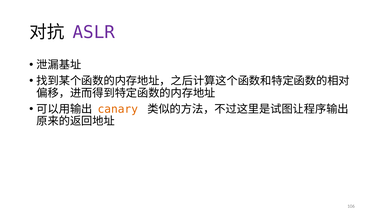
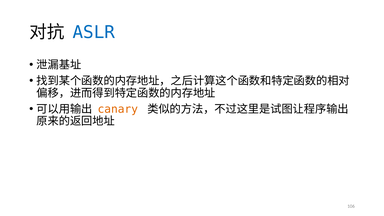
ASLR colour: purple -> blue (94, 32)
